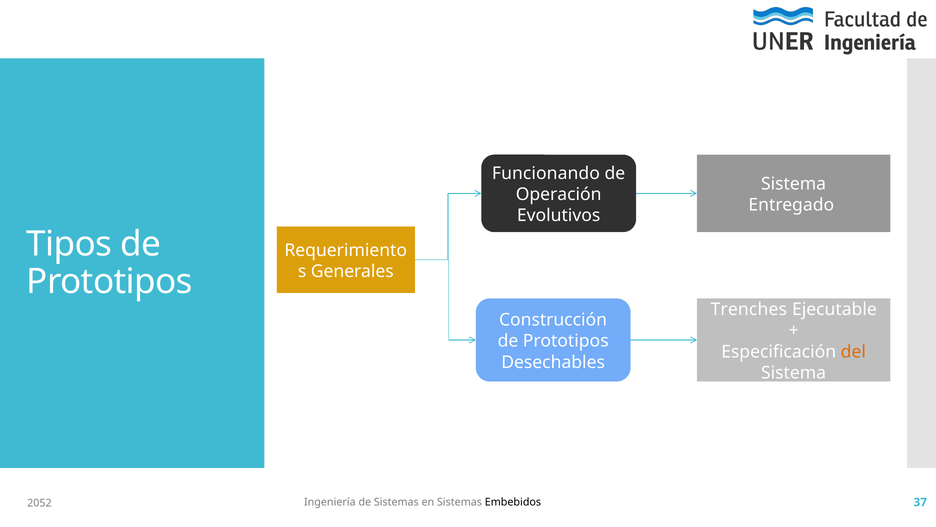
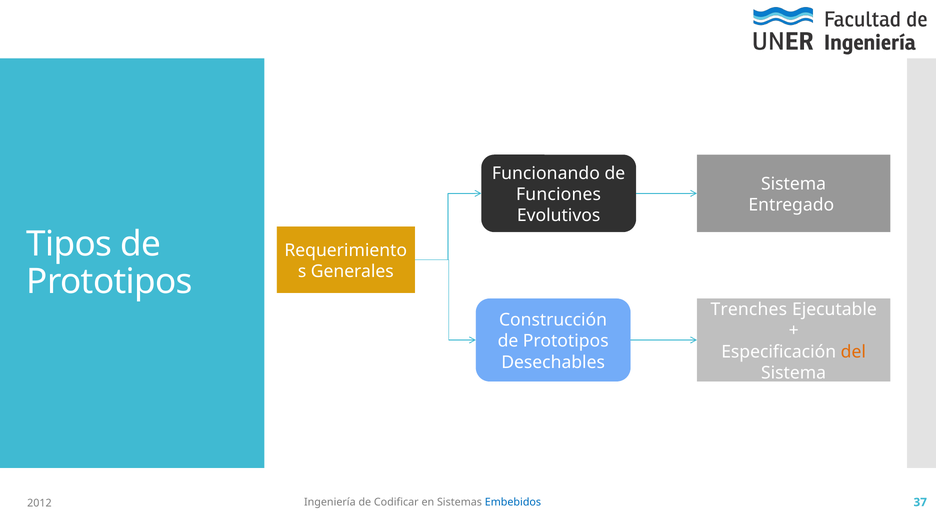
Operación: Operación -> Funciones (559, 194)
de Sistemas: Sistemas -> Codificar (396, 502)
Embebidos colour: black -> blue (513, 502)
2052: 2052 -> 2012 (39, 503)
